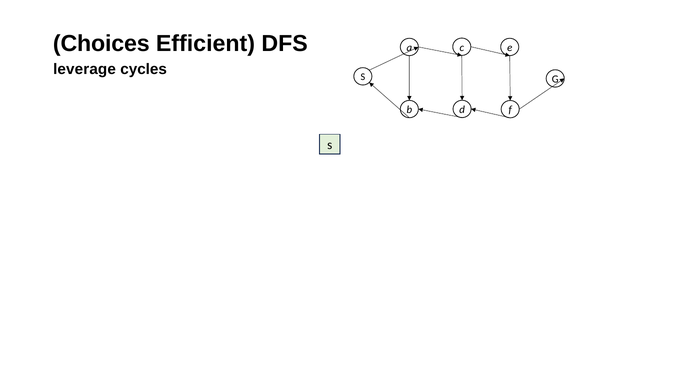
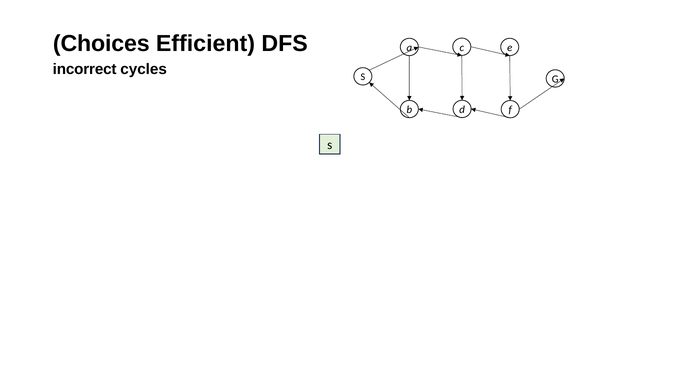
leverage: leverage -> incorrect (85, 69)
